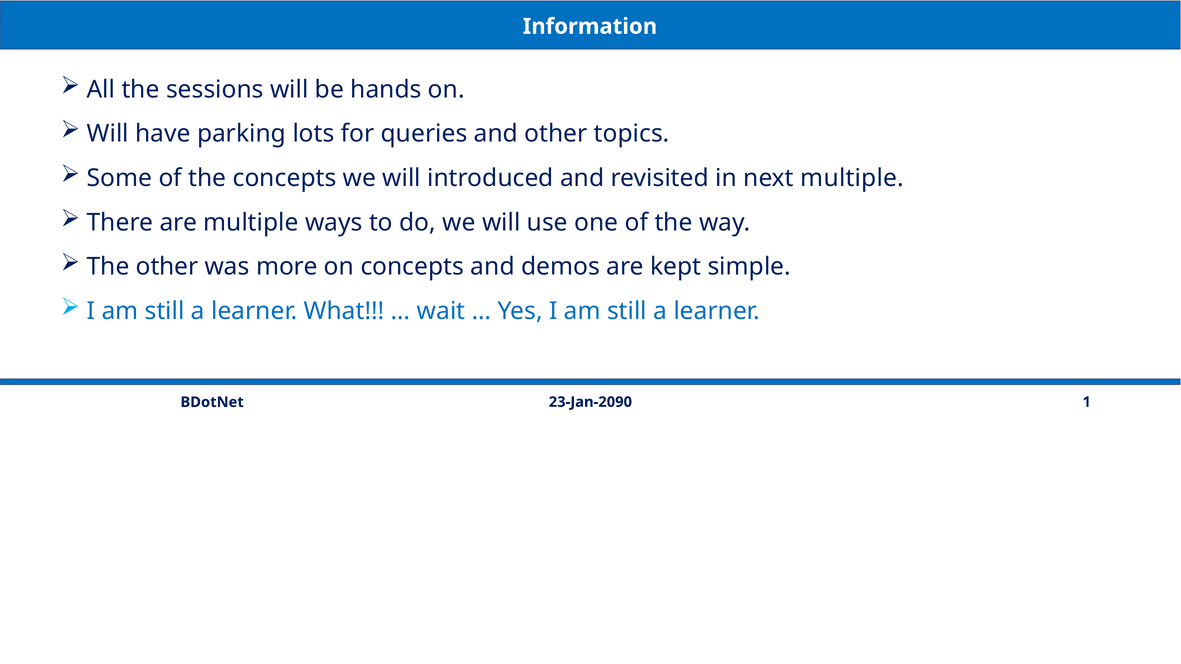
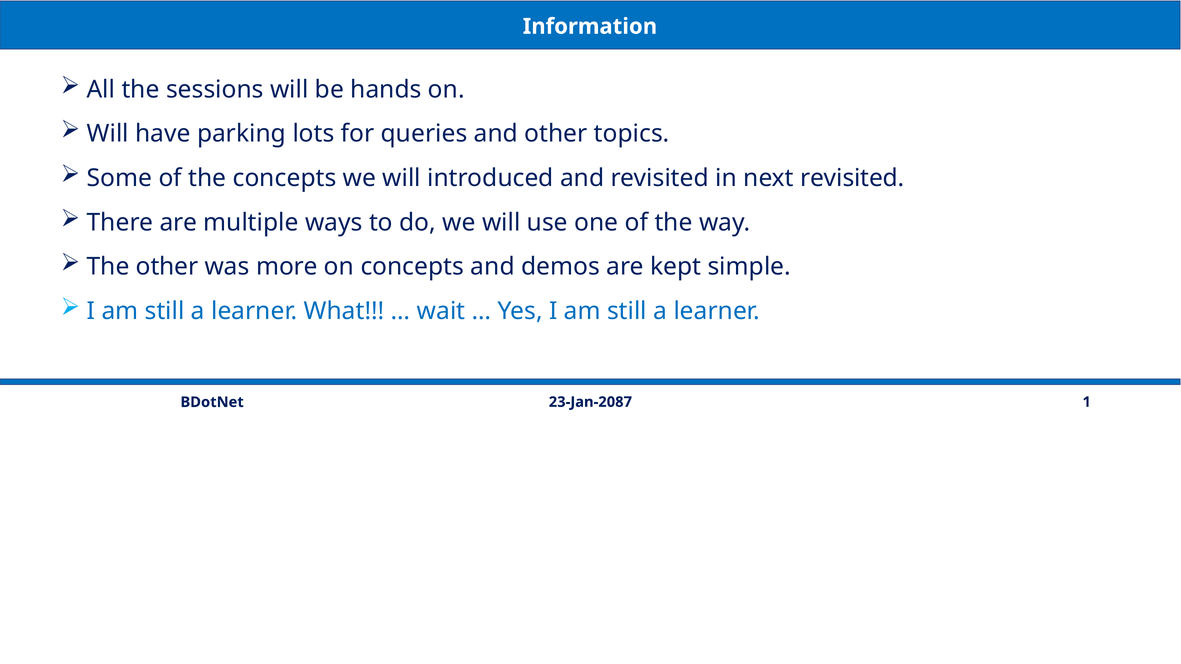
next multiple: multiple -> revisited (852, 178)
23-Jan-2090: 23-Jan-2090 -> 23-Jan-2087 (590, 402)
